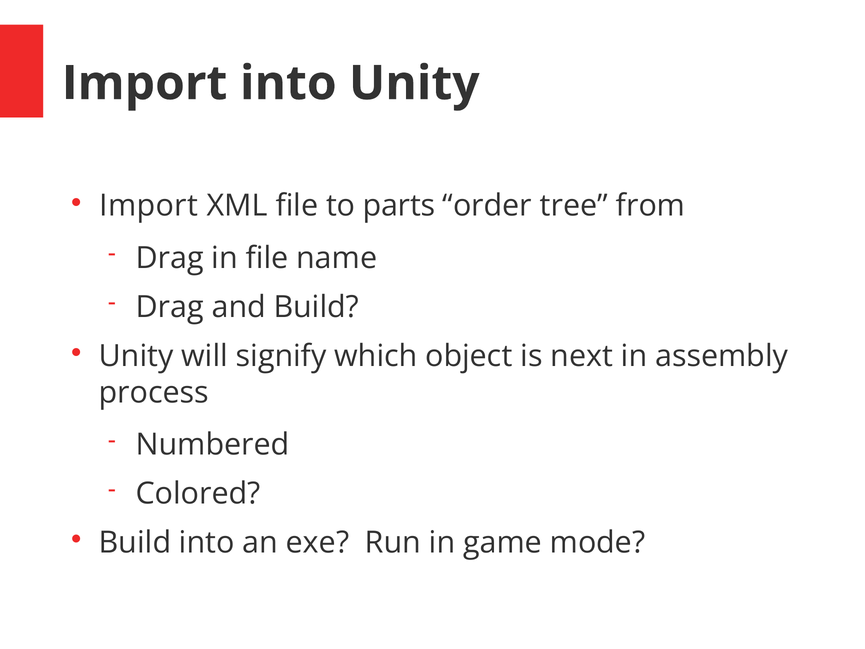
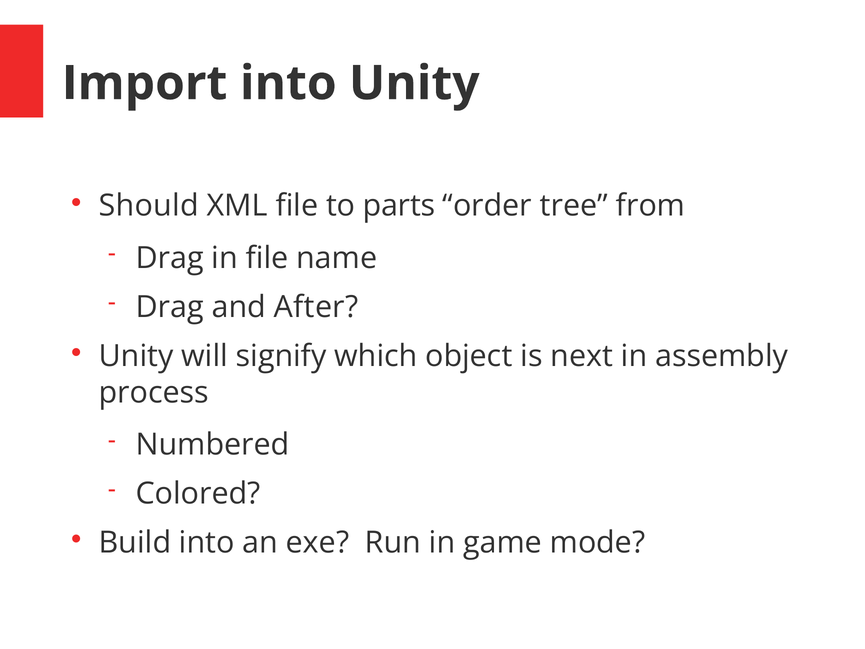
Import: Import -> Should (149, 206)
and Build: Build -> After (316, 307)
